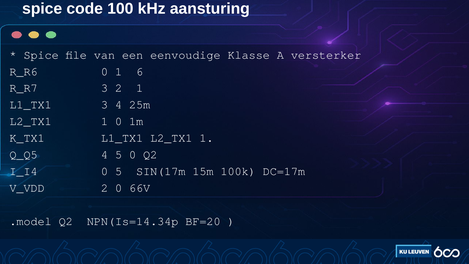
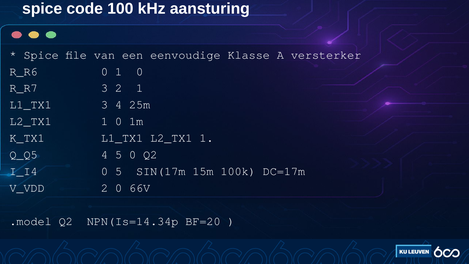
0 1 6: 6 -> 0 (140, 71)
